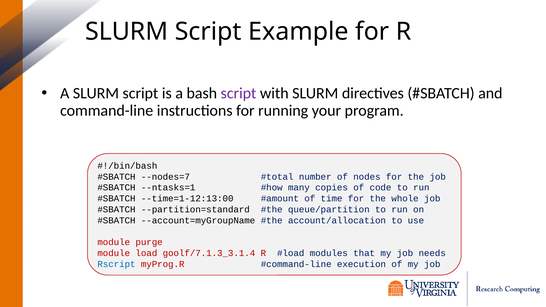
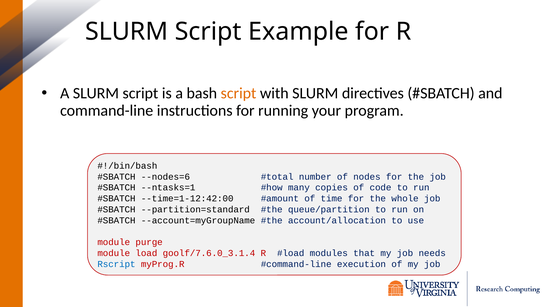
script colour: purple -> orange (239, 93)
--nodes=7: --nodes=7 -> --nodes=6 (165, 177)
--time=1-12:13:00: --time=1-12:13:00 -> --time=1-12:42:00 (187, 199)
goolf/7.1.3_3.1.4: goolf/7.1.3_3.1.4 -> goolf/7.6.0_3.1.4 (209, 253)
